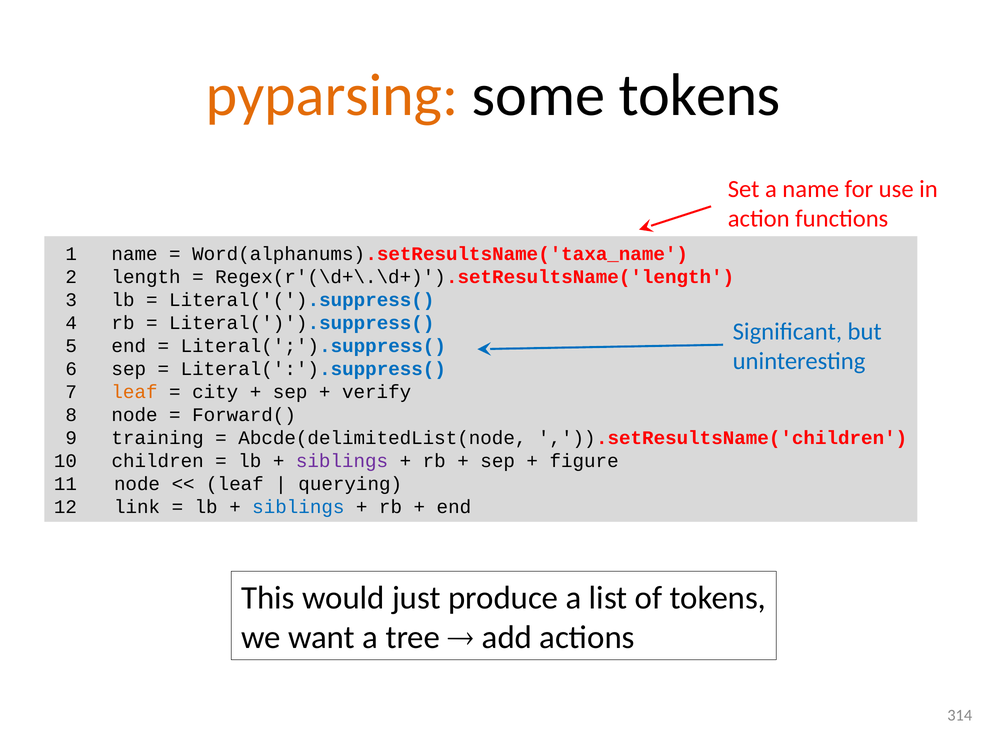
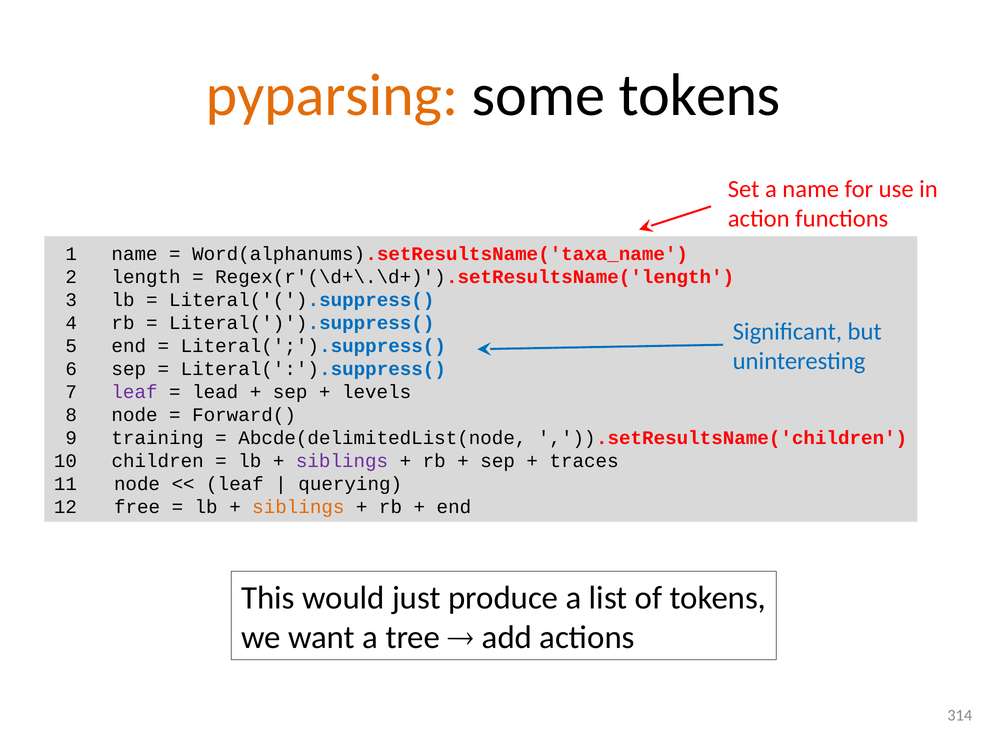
leaf colour: orange -> purple (135, 392)
city: city -> lead (215, 392)
verify: verify -> levels (377, 392)
figure: figure -> traces (584, 461)
link: link -> free (137, 507)
siblings colour: blue -> orange (298, 507)
